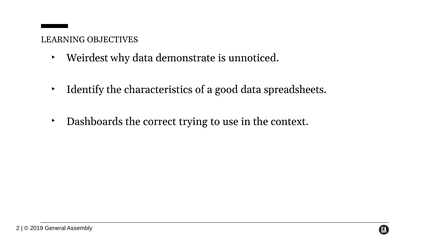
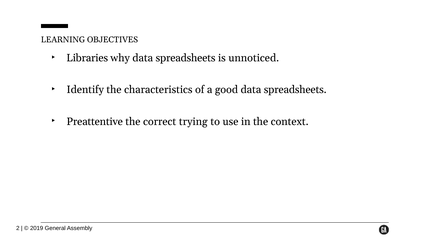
Weirdest: Weirdest -> Libraries (87, 58)
why data demonstrate: demonstrate -> spreadsheets (186, 58)
Dashboards: Dashboards -> Preattentive (95, 122)
